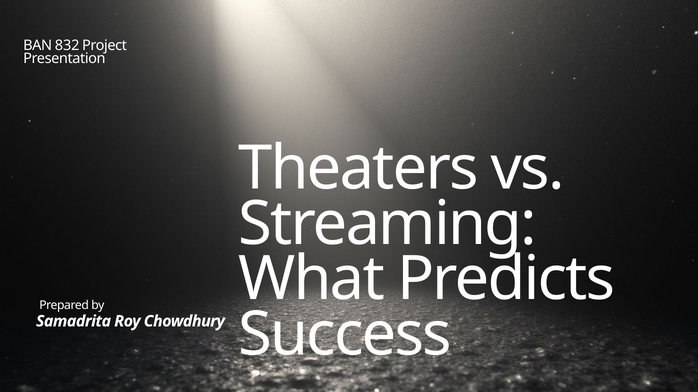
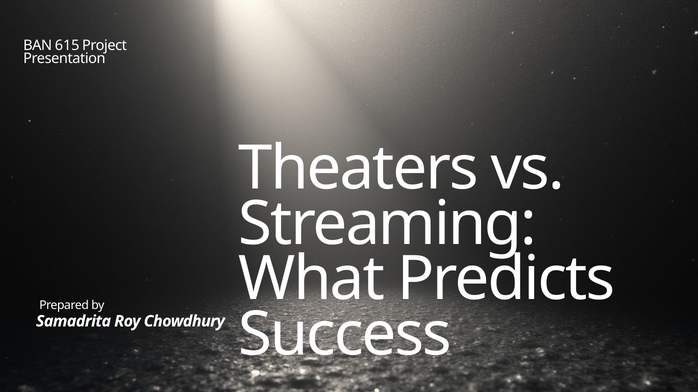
832: 832 -> 615 (67, 46)
